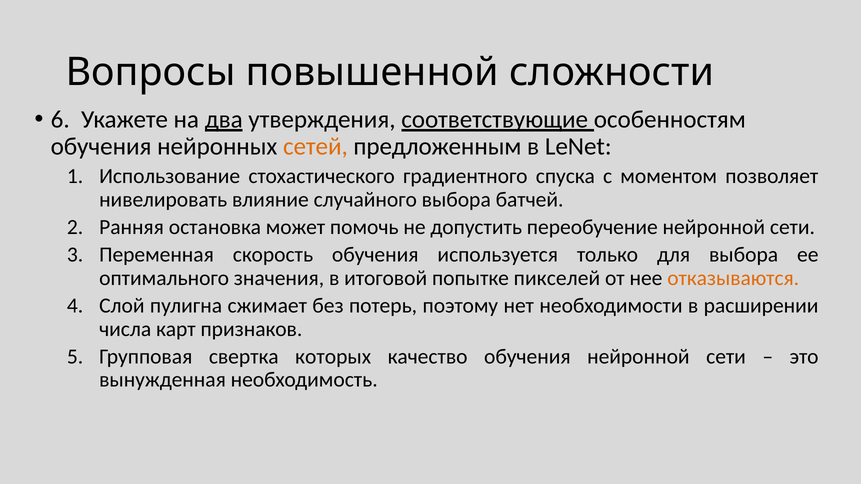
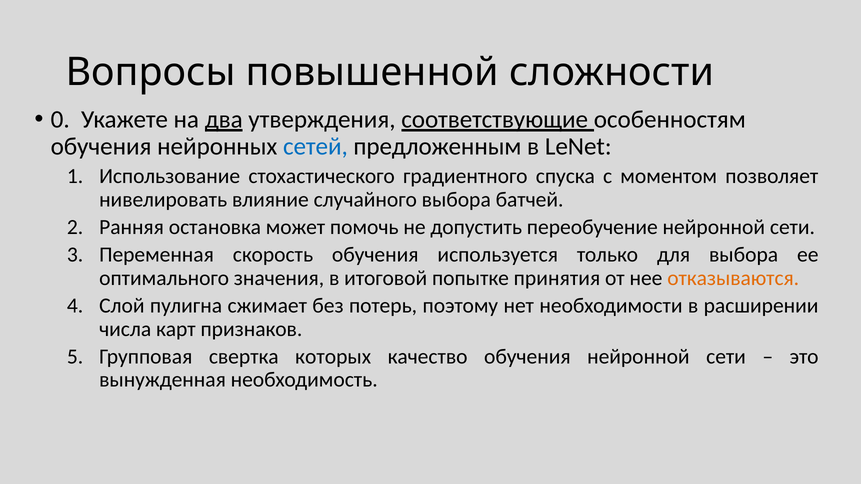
6: 6 -> 0 (60, 119)
сетей colour: orange -> blue (315, 147)
пикселей: пикселей -> принятия (557, 278)
